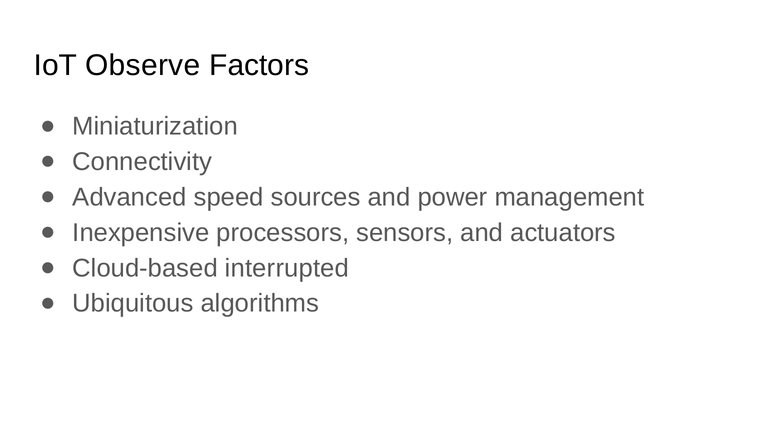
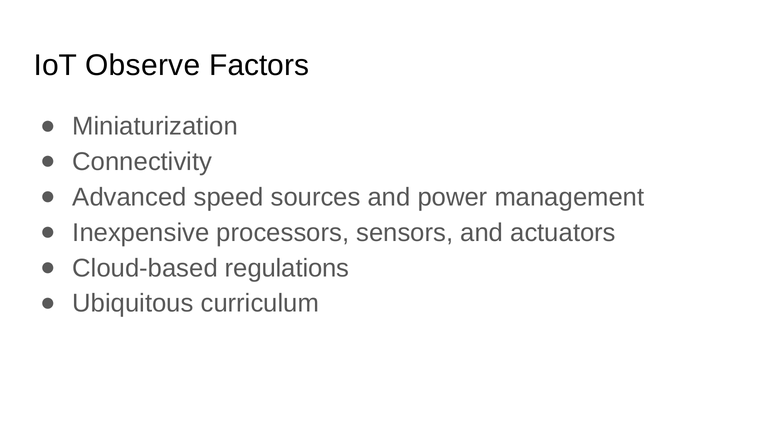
interrupted: interrupted -> regulations (287, 268)
algorithms: algorithms -> curriculum (260, 304)
